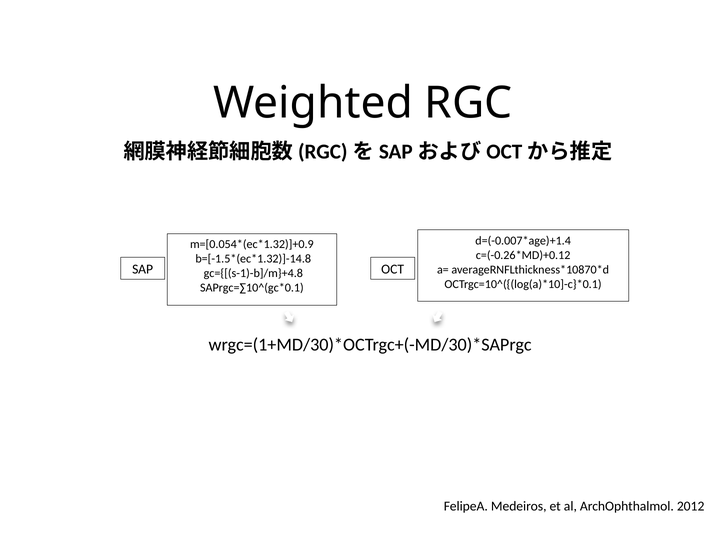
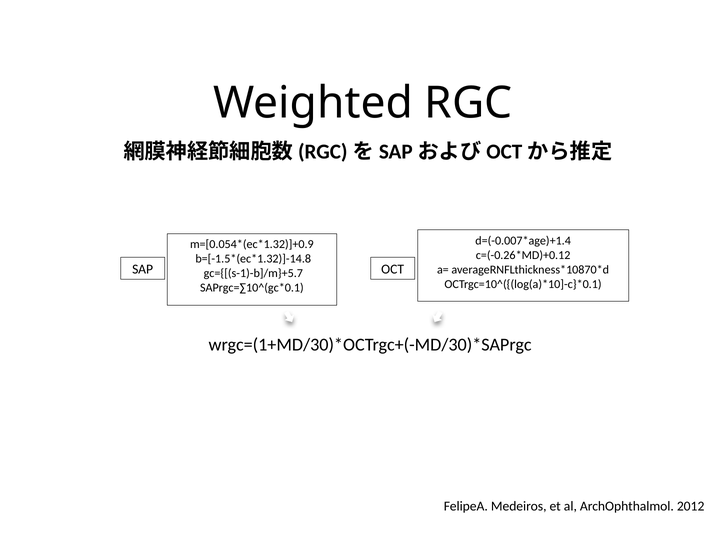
gc={[(s-1)-b]/m}+4.8: gc={[(s-1)-b]/m}+4.8 -> gc={[(s-1)-b]/m}+5.7 (253, 273)
